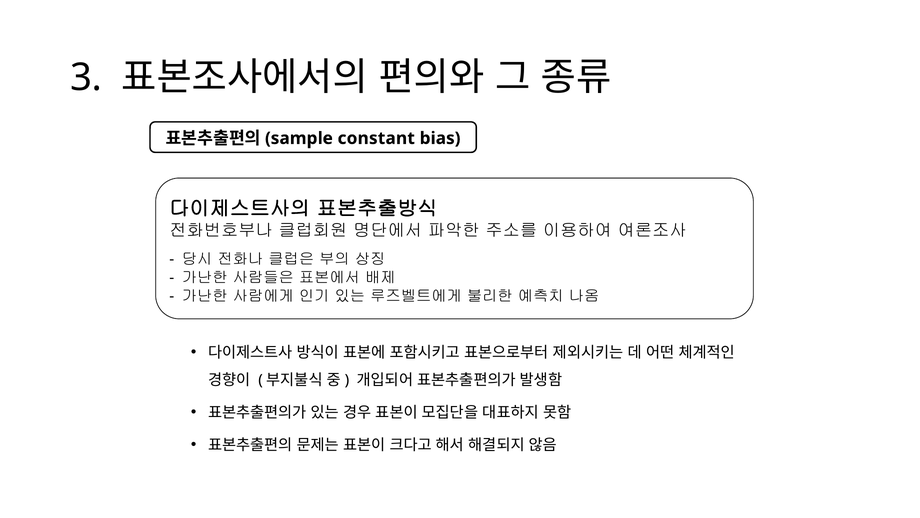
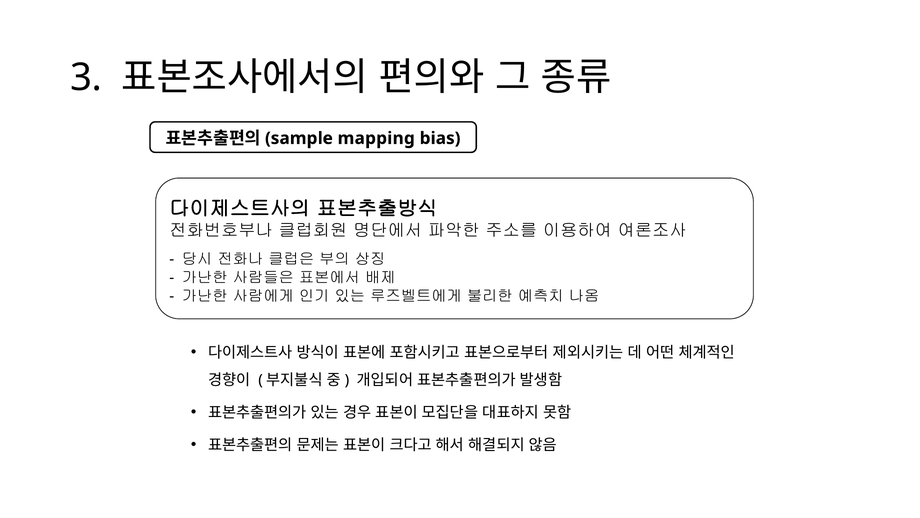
constant: constant -> mapping (376, 138)
